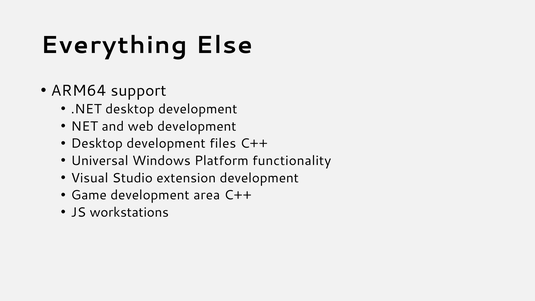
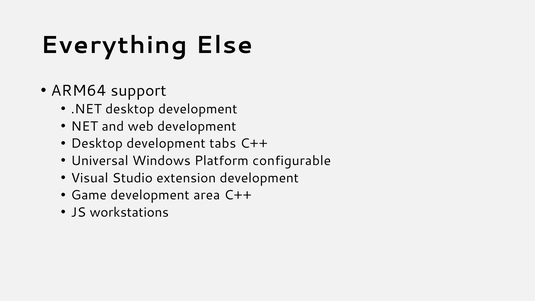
files: files -> tabs (223, 143)
functionality: functionality -> configurable (292, 161)
